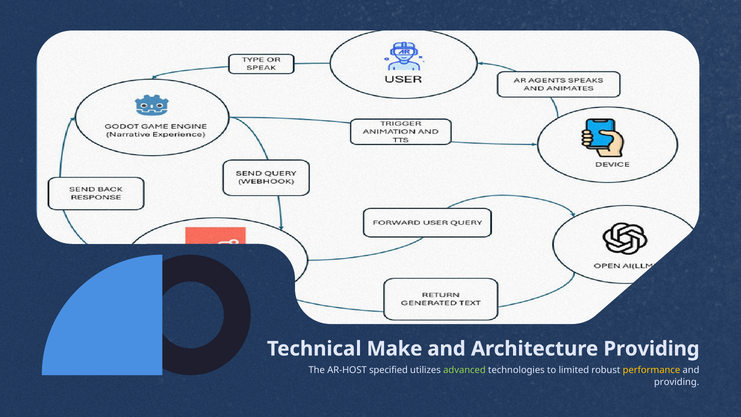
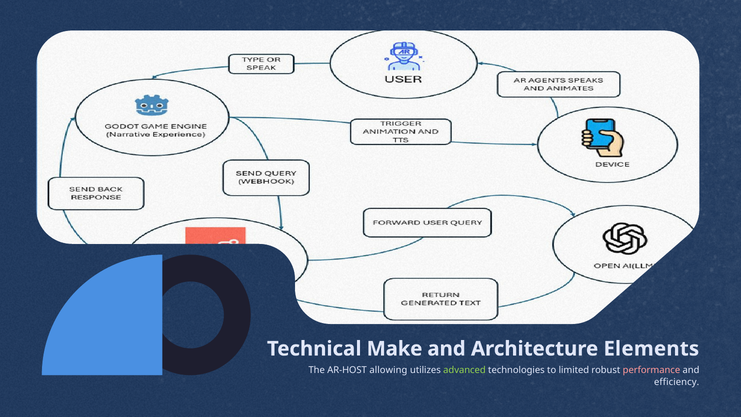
Architecture Providing: Providing -> Elements (651, 349)
specified: specified -> allowing (388, 370)
performance colour: yellow -> pink (651, 370)
providing: providing -> efficiency (677, 382)
